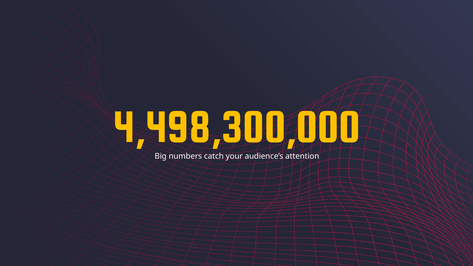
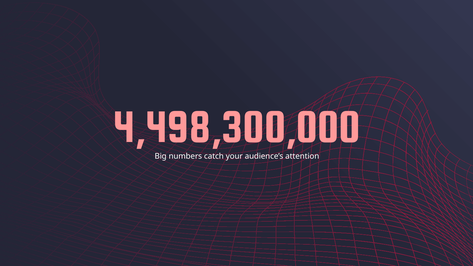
4,498,300,000 colour: yellow -> pink (236, 127)
